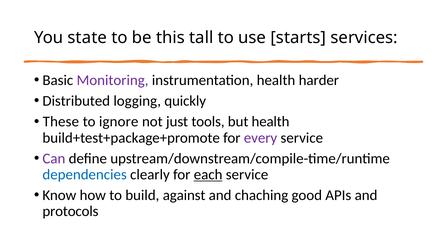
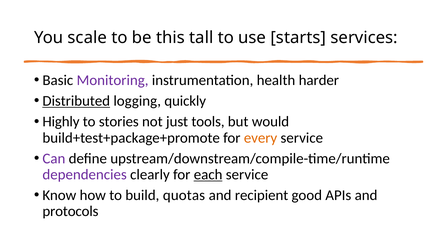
state: state -> scale (87, 38)
Distributed underline: none -> present (76, 101)
These: These -> Highly (61, 122)
ignore: ignore -> stories (119, 122)
but health: health -> would (270, 122)
every colour: purple -> orange (261, 138)
dependencies colour: blue -> purple (85, 175)
against: against -> quotas (184, 196)
chaching: chaching -> recipient (262, 196)
